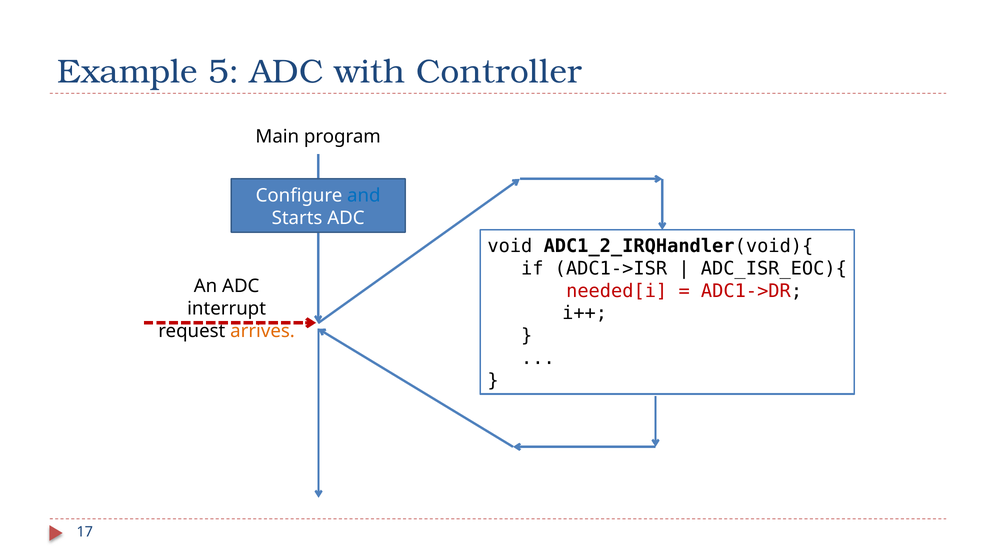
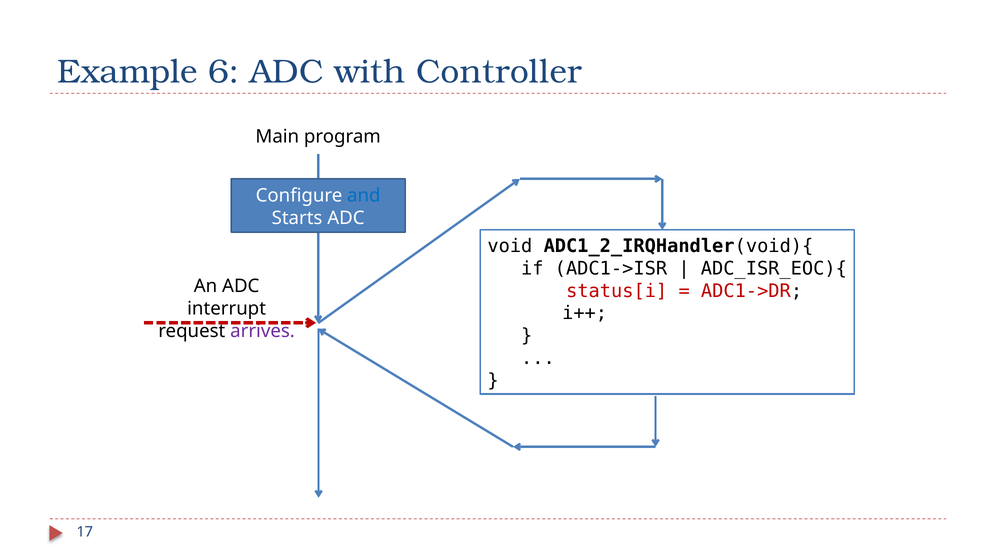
5: 5 -> 6 (224, 72)
needed[i: needed[i -> status[i (617, 291)
arrives colour: orange -> purple (263, 331)
